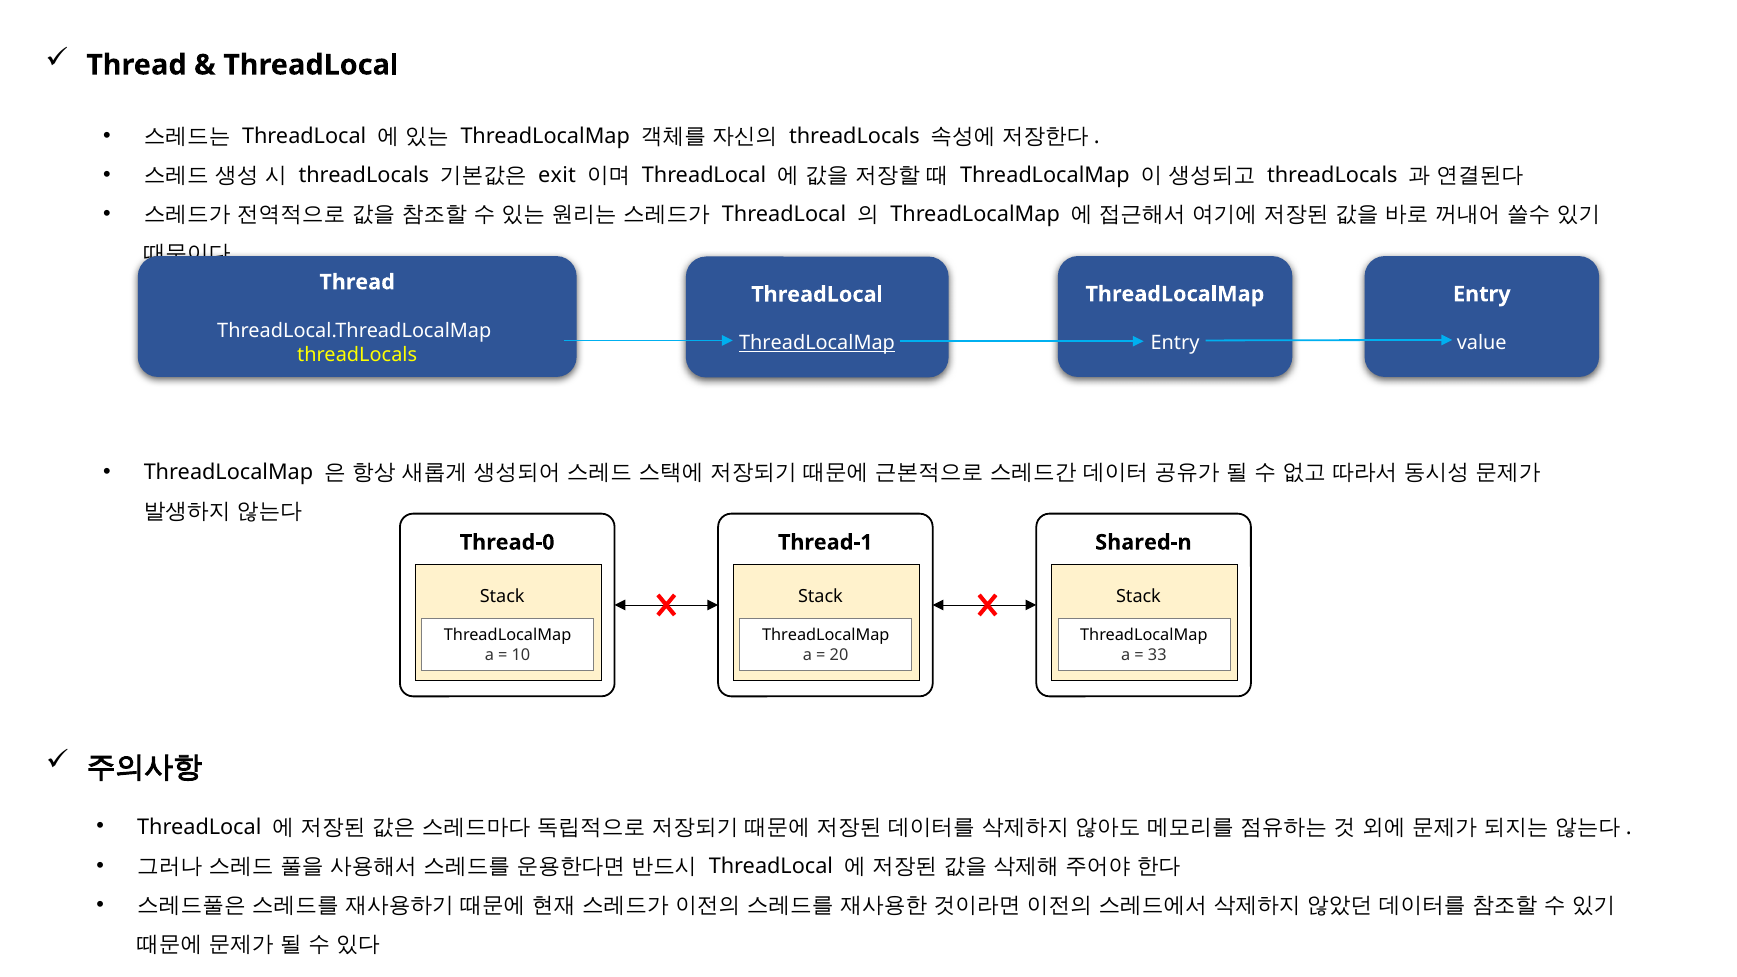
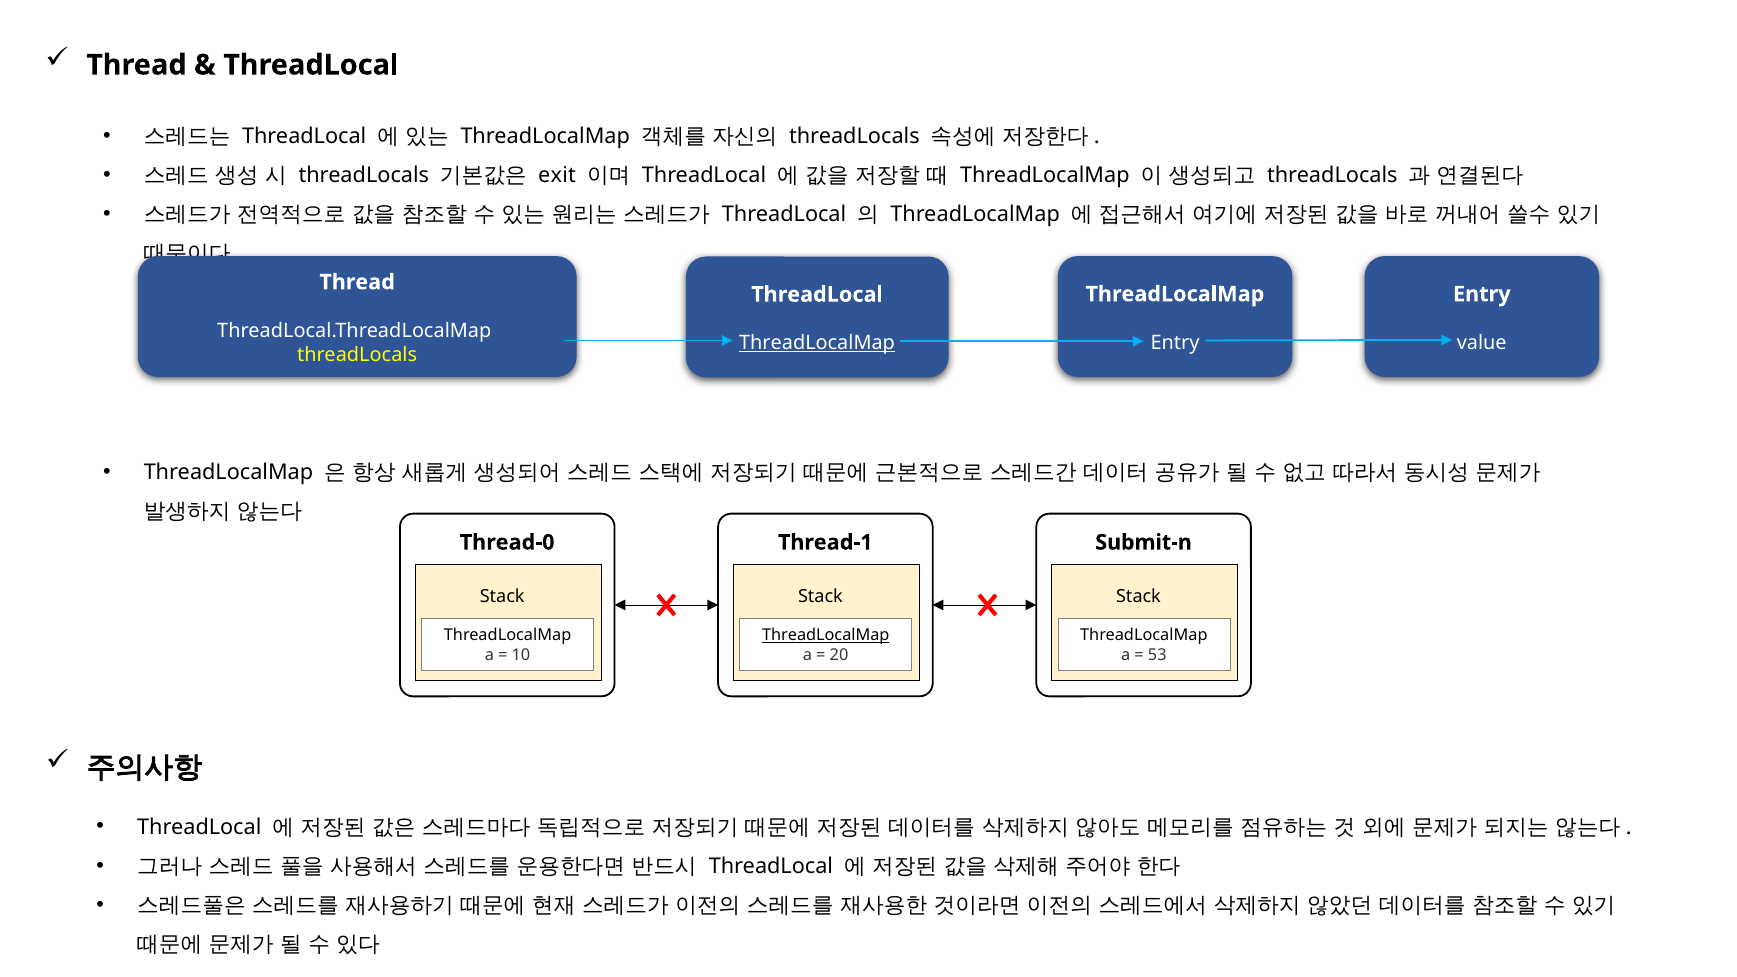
Shared-n: Shared-n -> Submit-n (1144, 542)
ThreadLocalMap underline: none -> present (826, 636)
33: 33 -> 53 (1157, 655)
